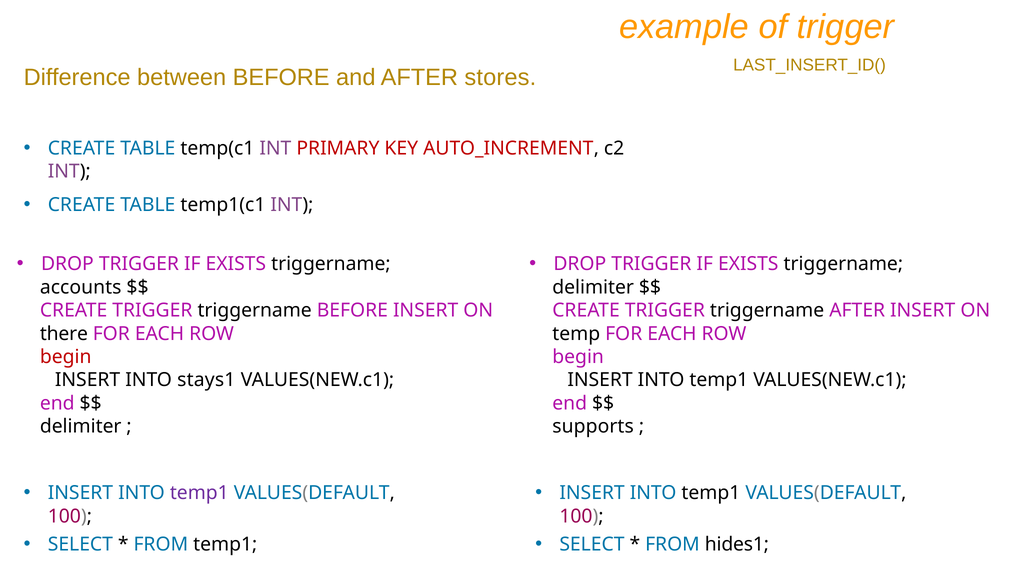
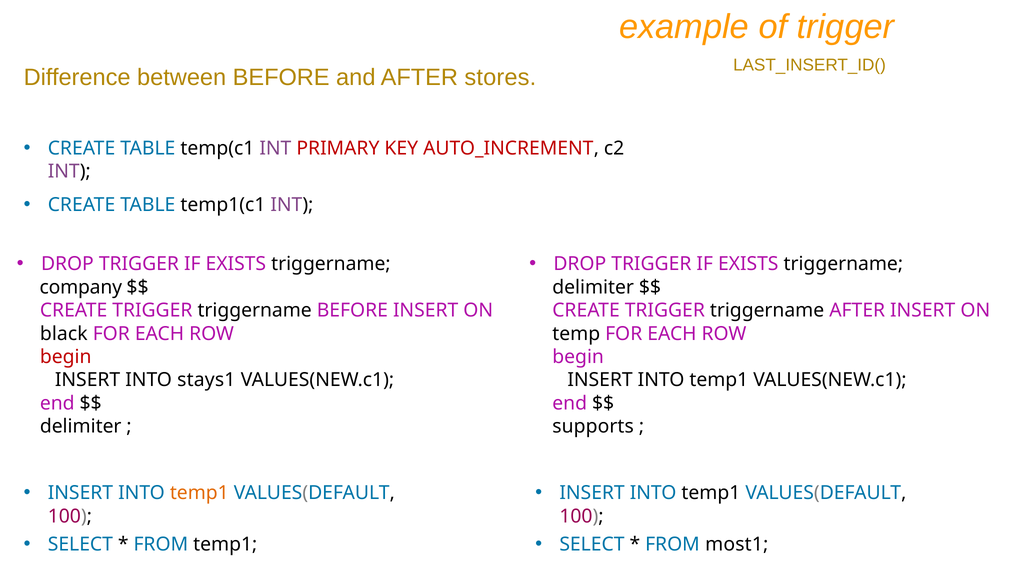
accounts: accounts -> company (81, 287)
there: there -> black (64, 334)
temp1 colour: purple -> orange (199, 493)
hides1: hides1 -> most1 (737, 545)
